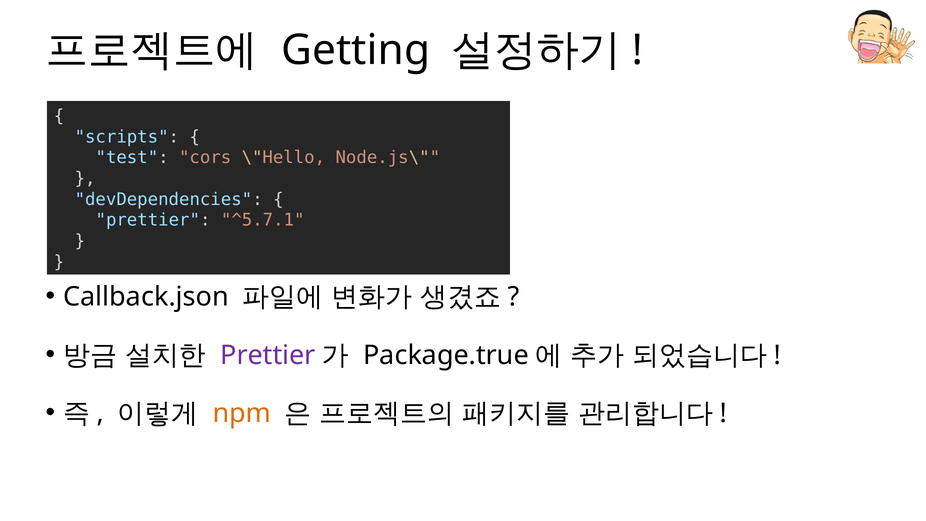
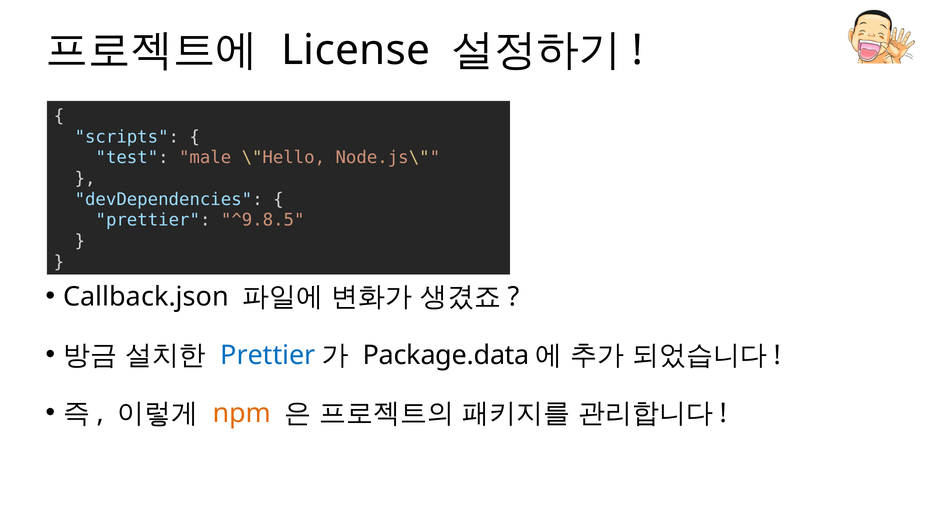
Getting: Getting -> License (356, 50)
cors: cors -> male (205, 158)
^5.7.1: ^5.7.1 -> ^9.8.5 (263, 220)
Prettier colour: purple -> blue (268, 355)
Package.true: Package.true -> Package.data (446, 355)
